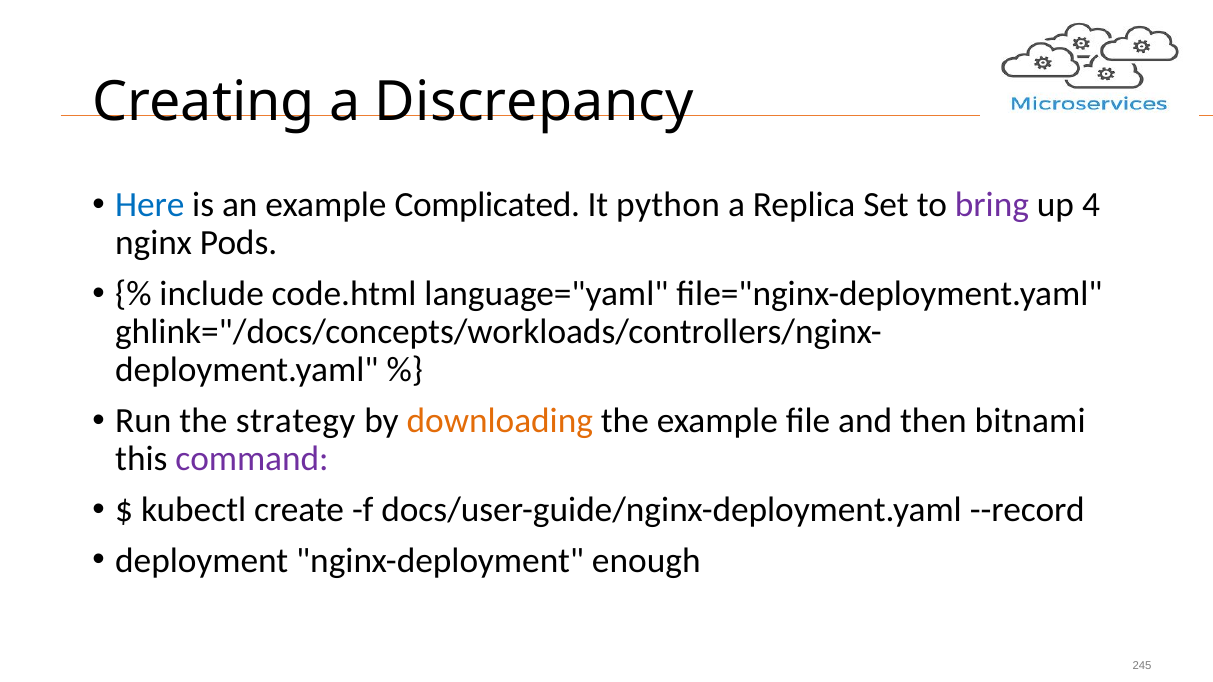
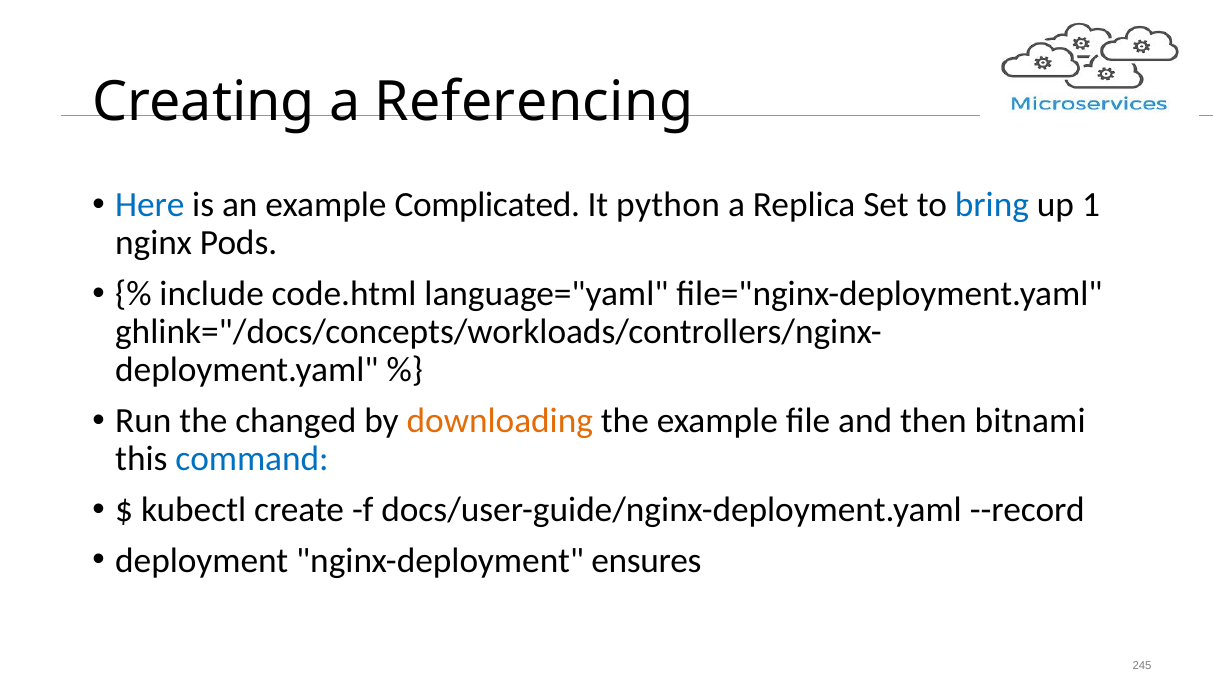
Discrepancy: Discrepancy -> Referencing (534, 102)
bring colour: purple -> blue (992, 205)
4: 4 -> 1 (1091, 205)
strategy: strategy -> changed (296, 421)
command colour: purple -> blue (252, 459)
enough: enough -> ensures (646, 561)
